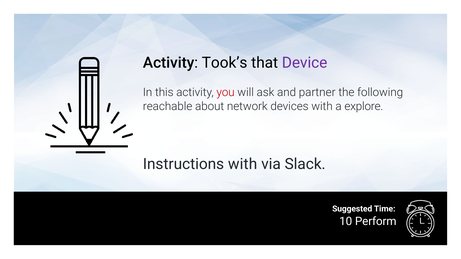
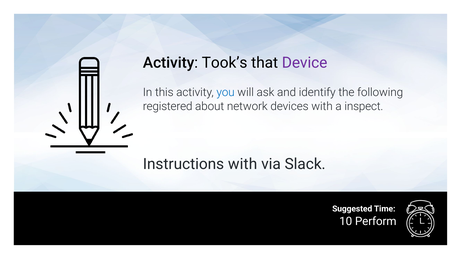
you colour: red -> blue (226, 93)
partner: partner -> identify (317, 93)
reachable: reachable -> registered (168, 106)
explore: explore -> inspect (364, 106)
